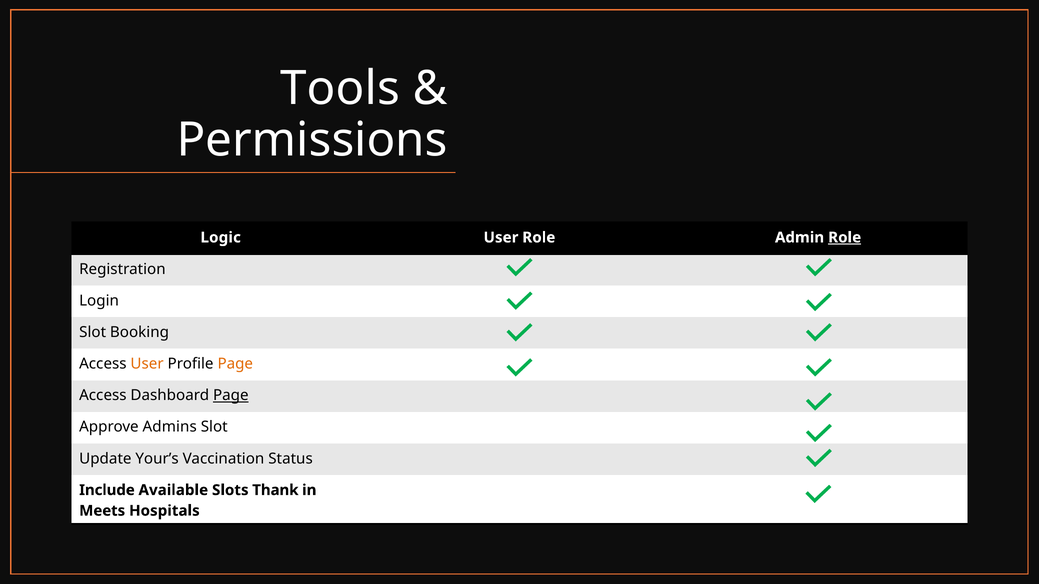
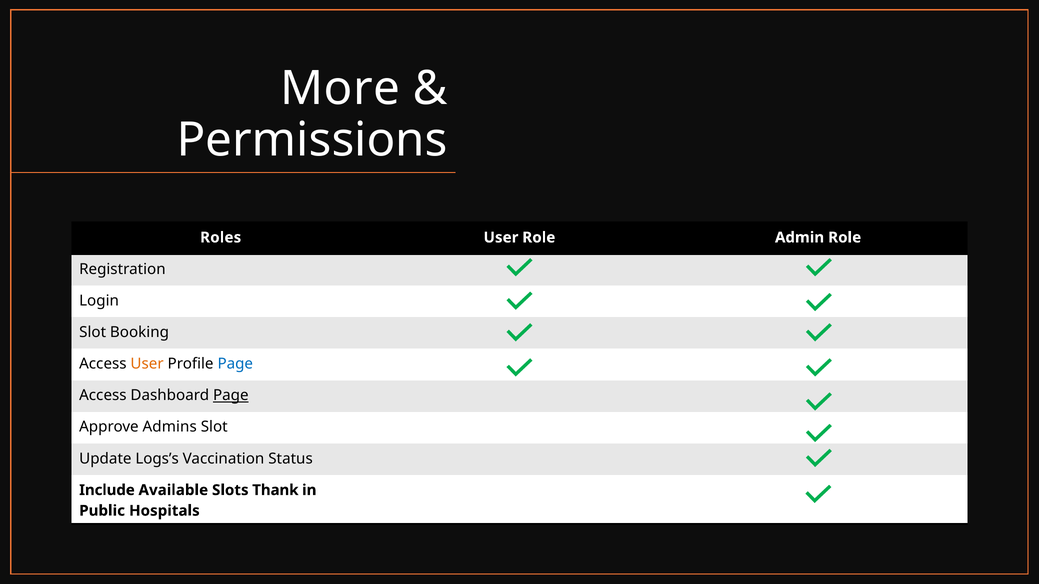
Tools: Tools -> More (340, 89)
Logic: Logic -> Roles (221, 238)
Role underline: present -> none (845, 238)
Page colour: orange -> blue (235, 364)
Your’s: Your’s -> Logs’s (157, 459)
Meets: Meets -> Public (102, 511)
